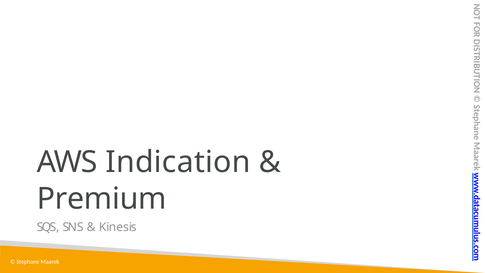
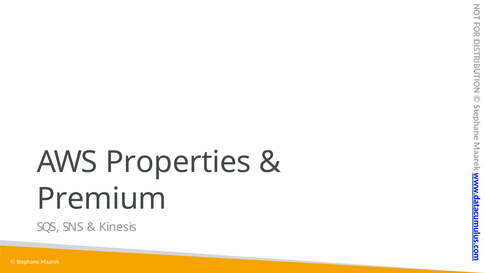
Indication: Indication -> Properties (178, 162)
